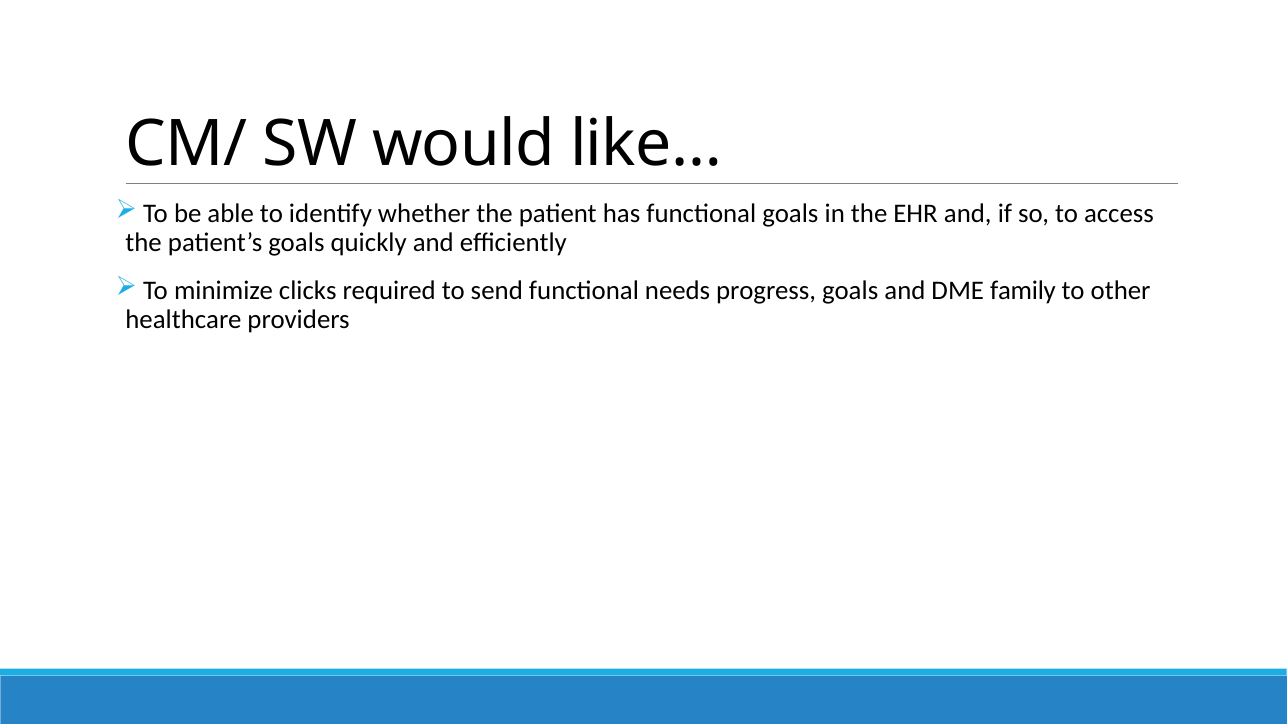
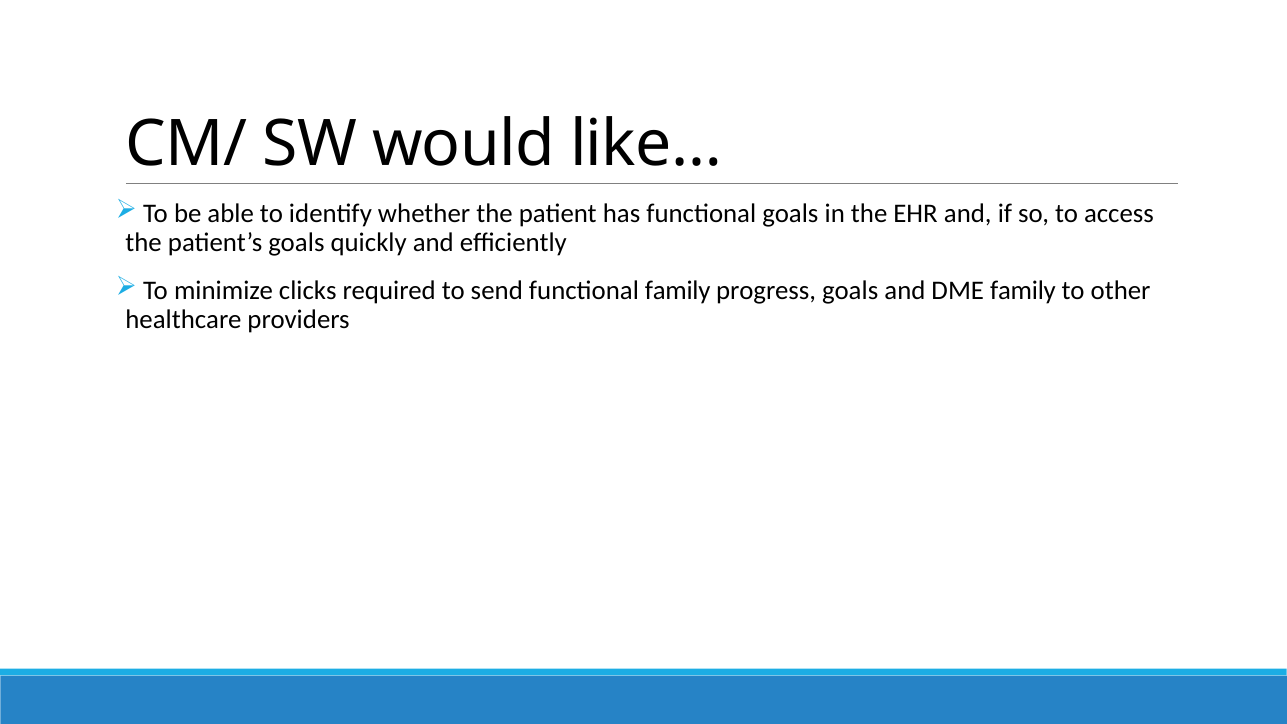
functional needs: needs -> family (678, 291)
